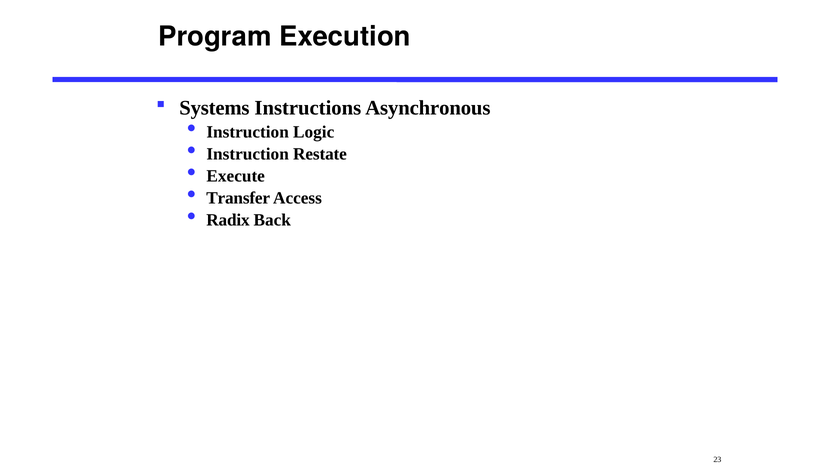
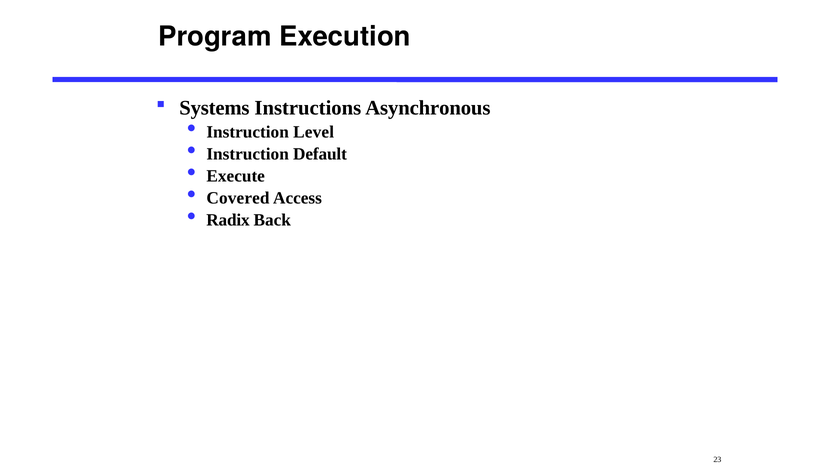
Logic: Logic -> Level (314, 132)
Restate: Restate -> Default (320, 154)
Transfer: Transfer -> Covered (238, 198)
